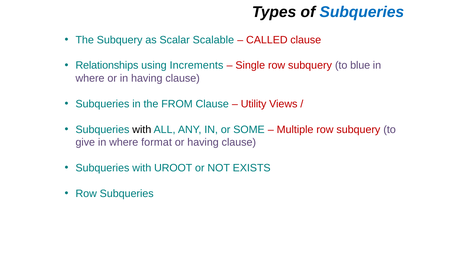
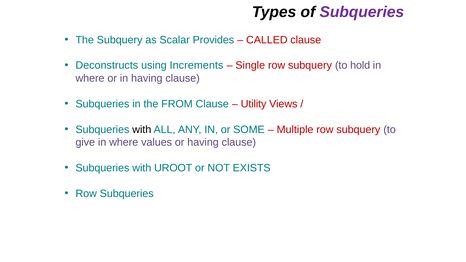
Subqueries colour: blue -> purple (362, 12)
Scalable: Scalable -> Provides (213, 40)
Relationships: Relationships -> Deconstructs (107, 66)
blue: blue -> hold (360, 66)
format: format -> values (157, 142)
